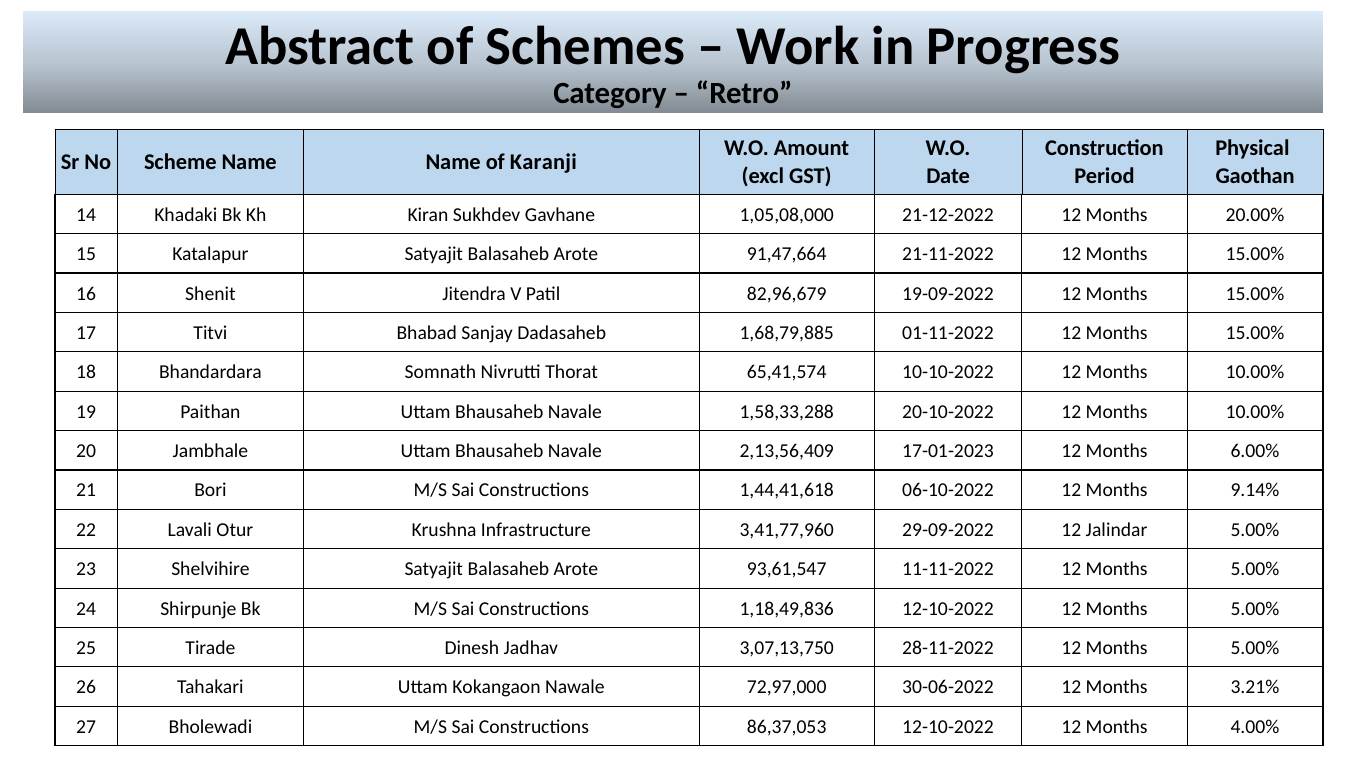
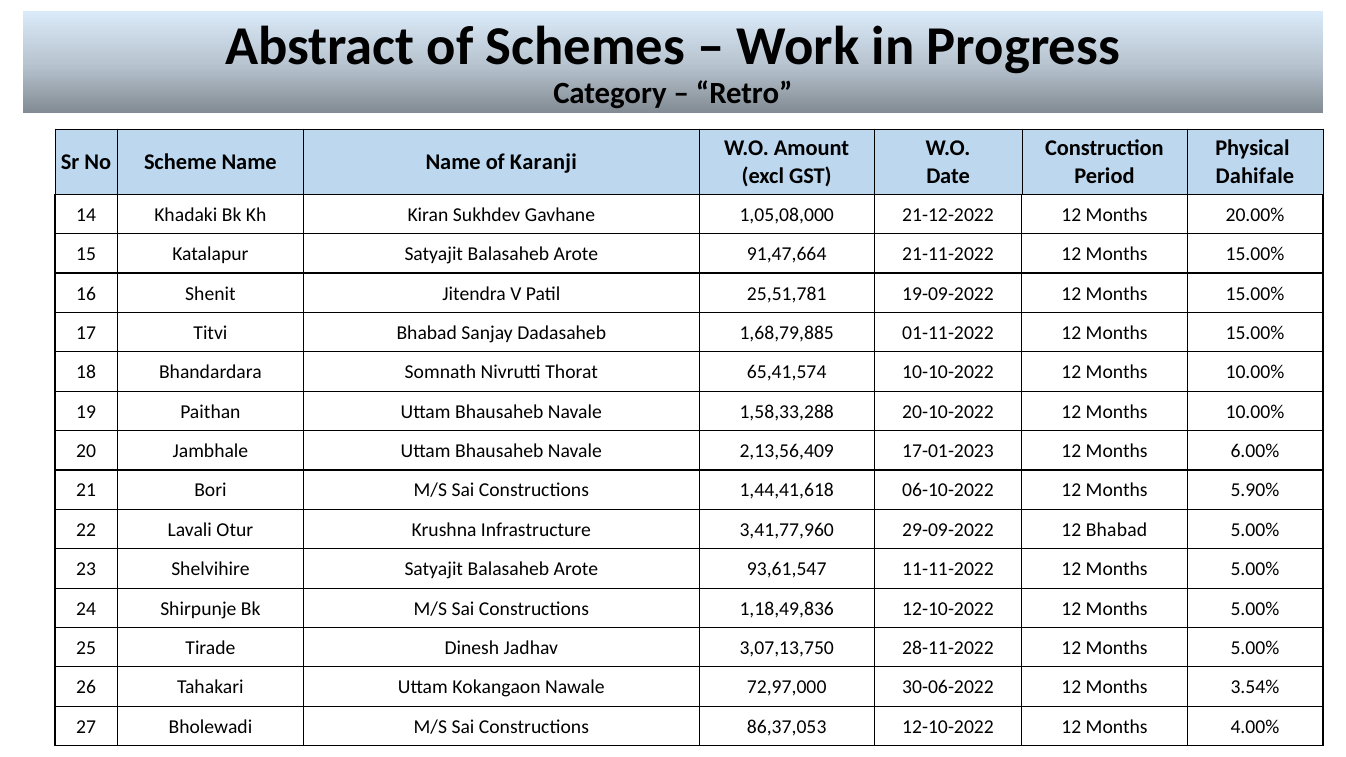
Gaothan: Gaothan -> Dahifale (1255, 176)
82,96,679: 82,96,679 -> 25,51,781 (787, 294)
9.14%: 9.14% -> 5.90% (1255, 491)
12 Jalindar: Jalindar -> Bhabad (1117, 530)
3.21%: 3.21% -> 3.54% (1255, 687)
